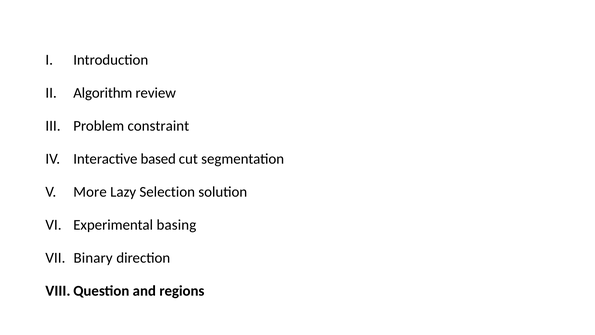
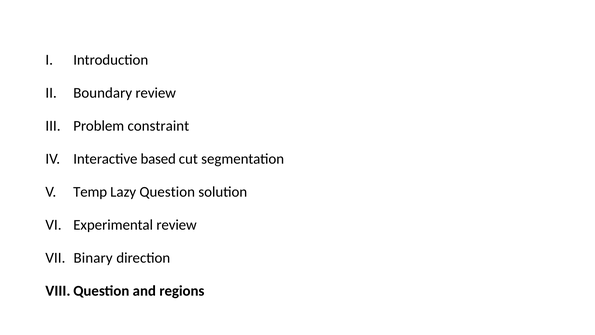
Algorithm: Algorithm -> Boundary (103, 93)
More: More -> Temp (90, 192)
Selection: Selection -> Question (167, 192)
Experimental basing: basing -> review (177, 225)
